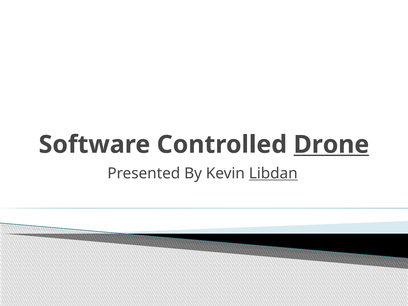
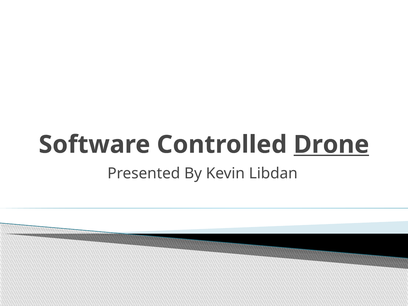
Libdan underline: present -> none (273, 173)
